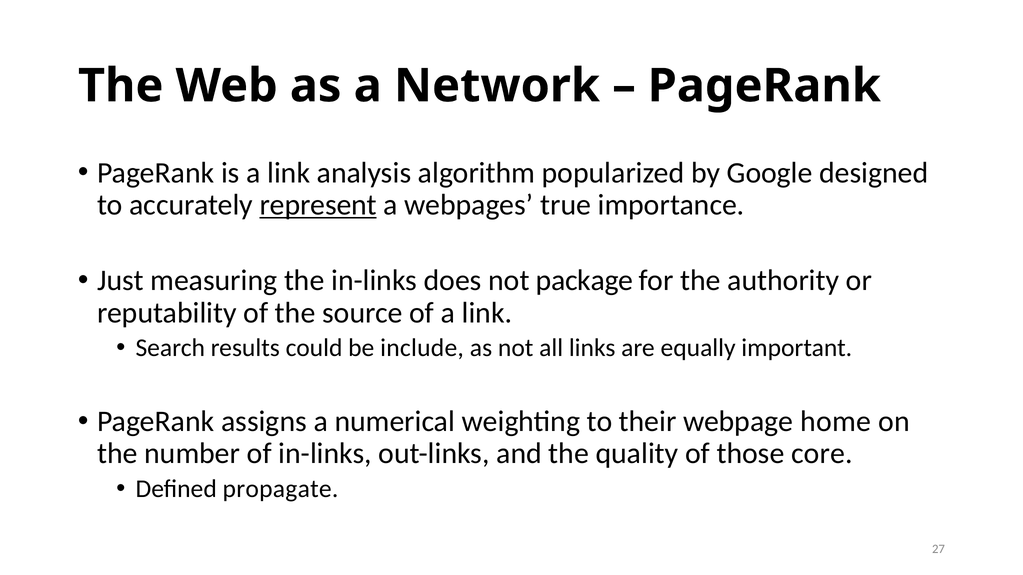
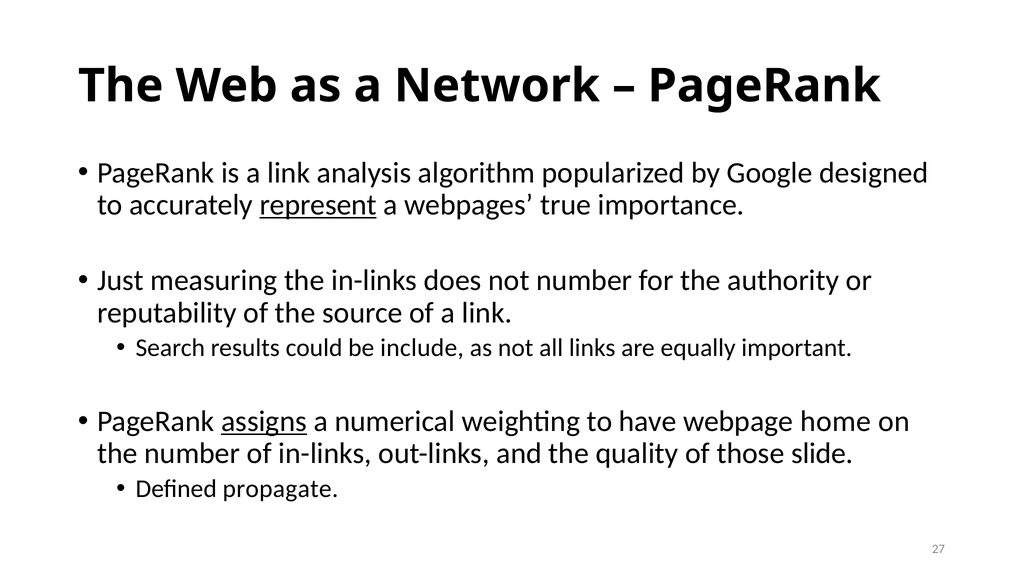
not package: package -> number (584, 281)
assigns underline: none -> present (264, 422)
their: their -> have (648, 422)
core: core -> slide (822, 454)
